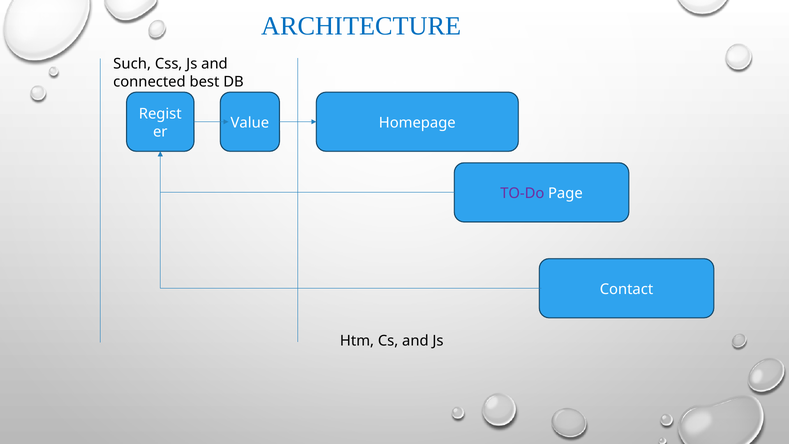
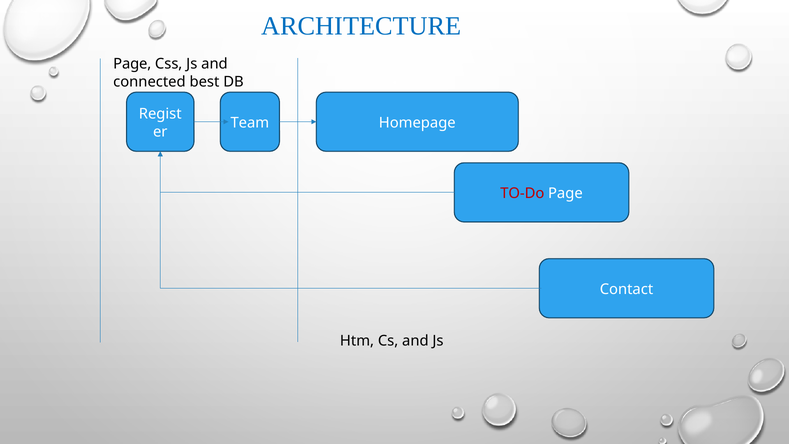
Such: Such -> Page (132, 64)
Value: Value -> Team (250, 123)
TO-Do colour: purple -> red (522, 193)
